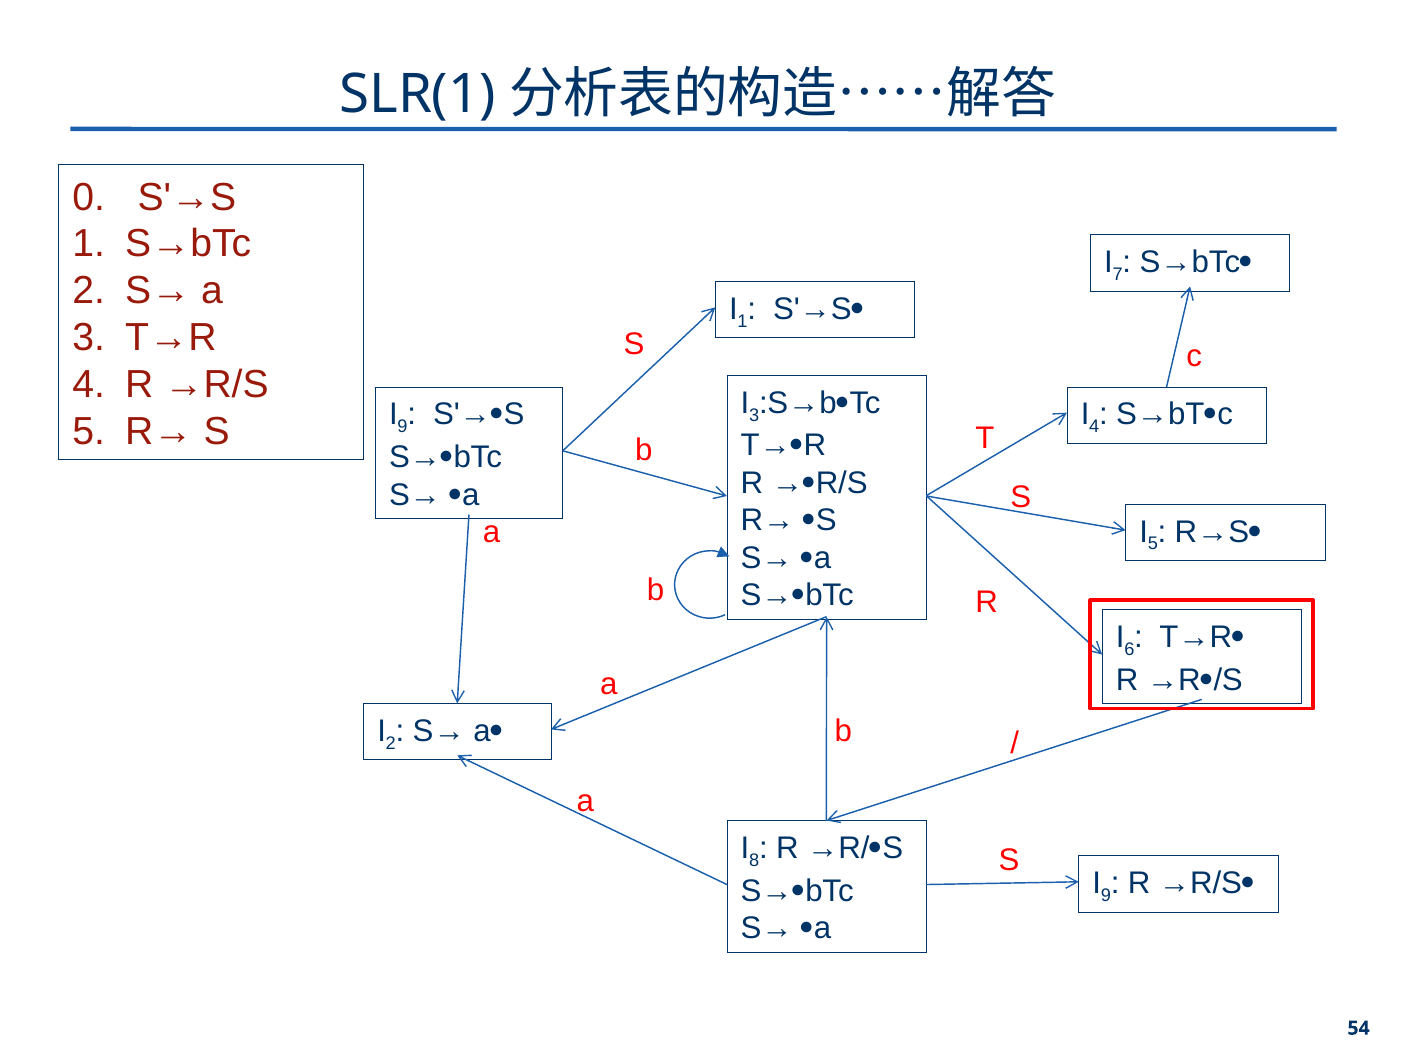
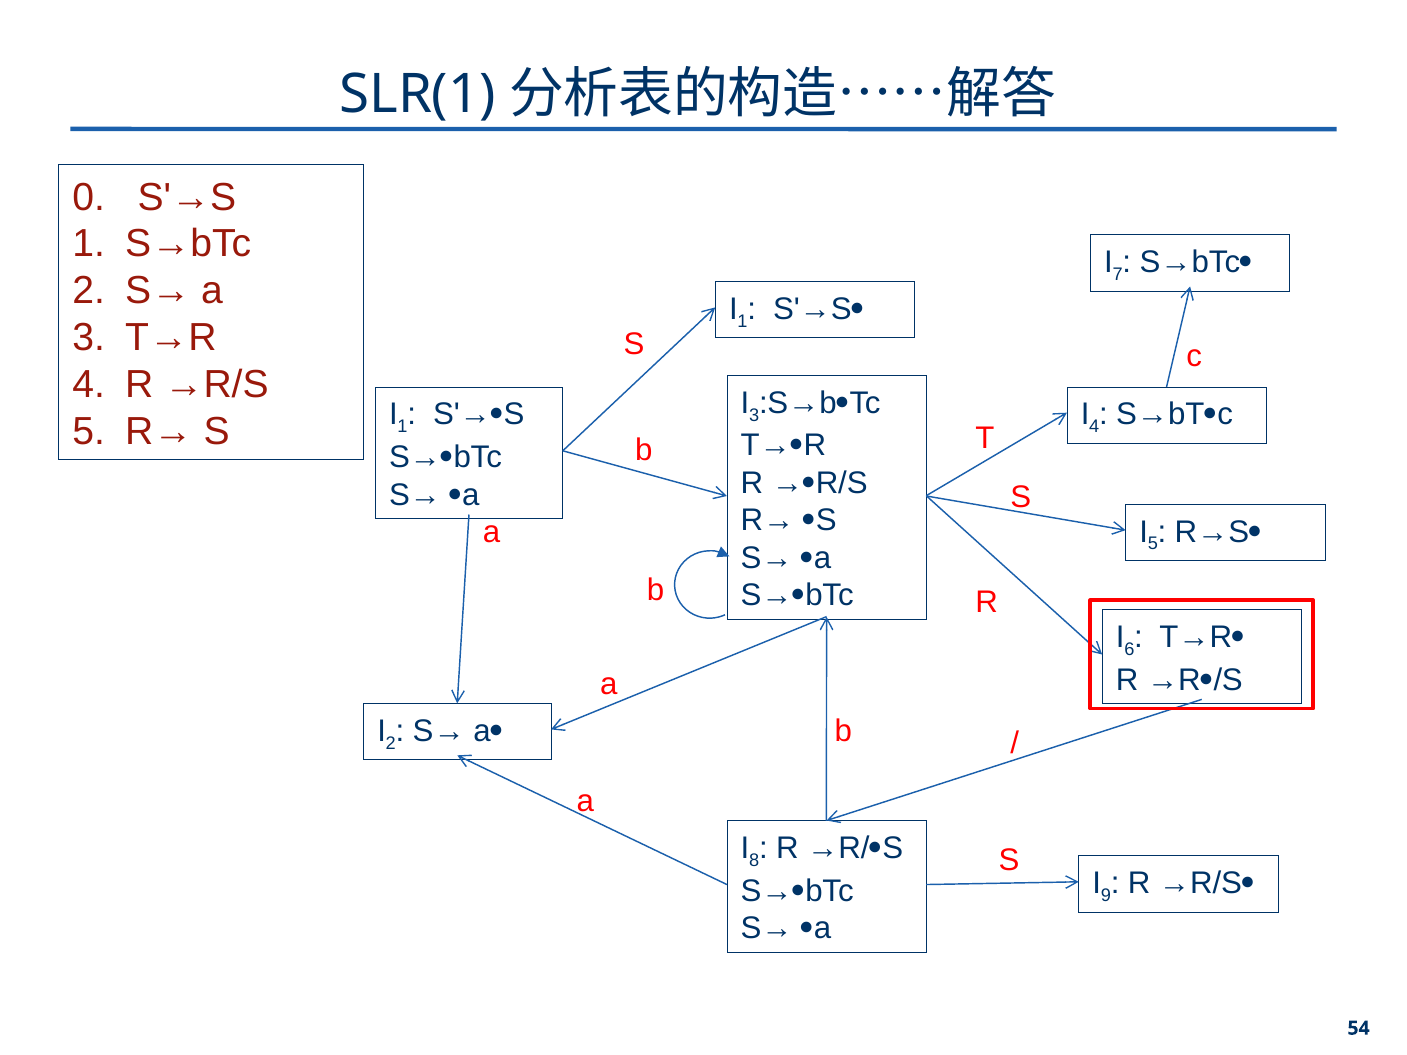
9: 9 -> 1 (402, 427)
